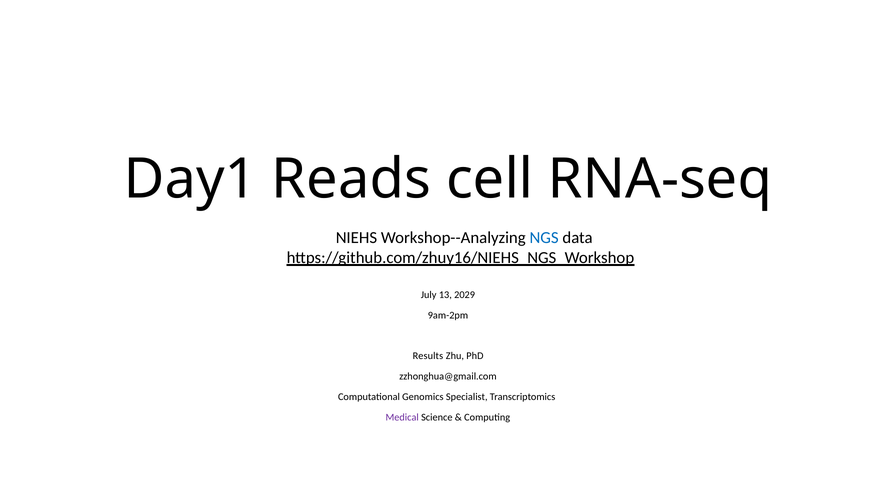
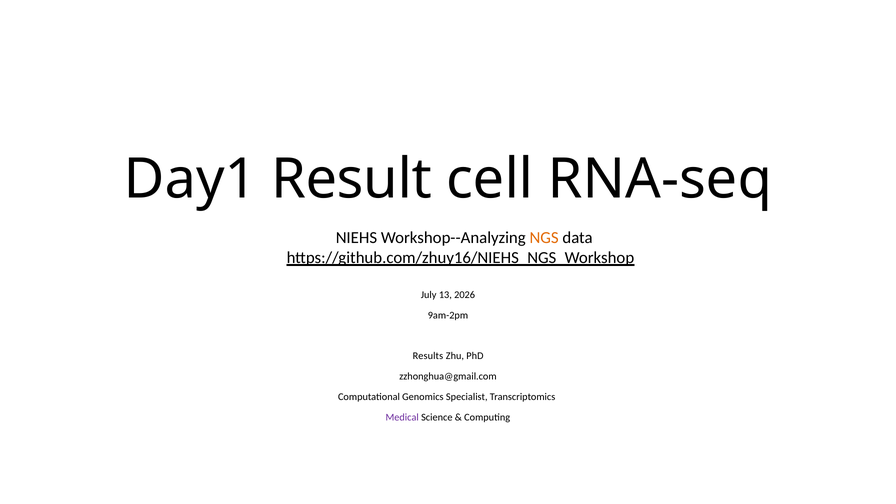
Reads: Reads -> Result (352, 179)
NGS colour: blue -> orange (544, 238)
2029: 2029 -> 2026 (465, 295)
